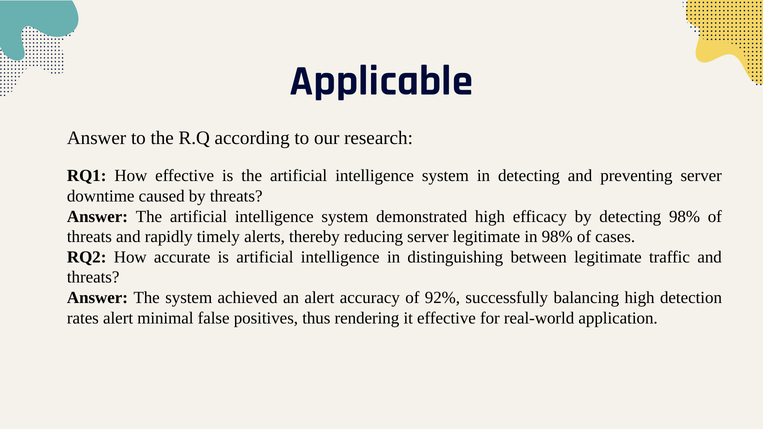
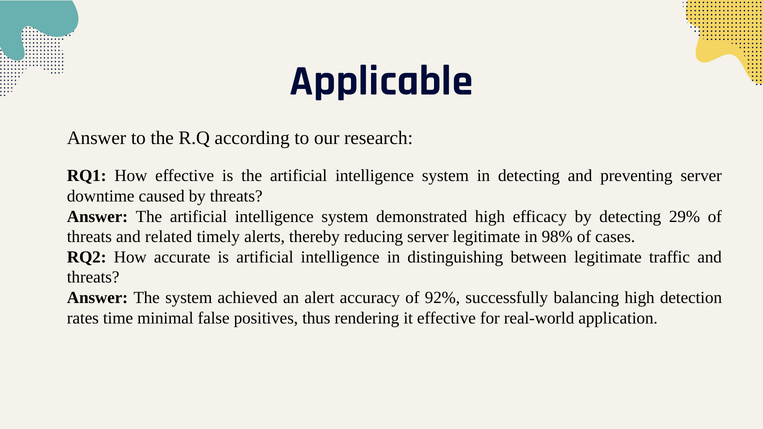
detecting 98%: 98% -> 29% (685, 217)
rapidly: rapidly -> related (169, 237)
rates alert: alert -> time (118, 318)
